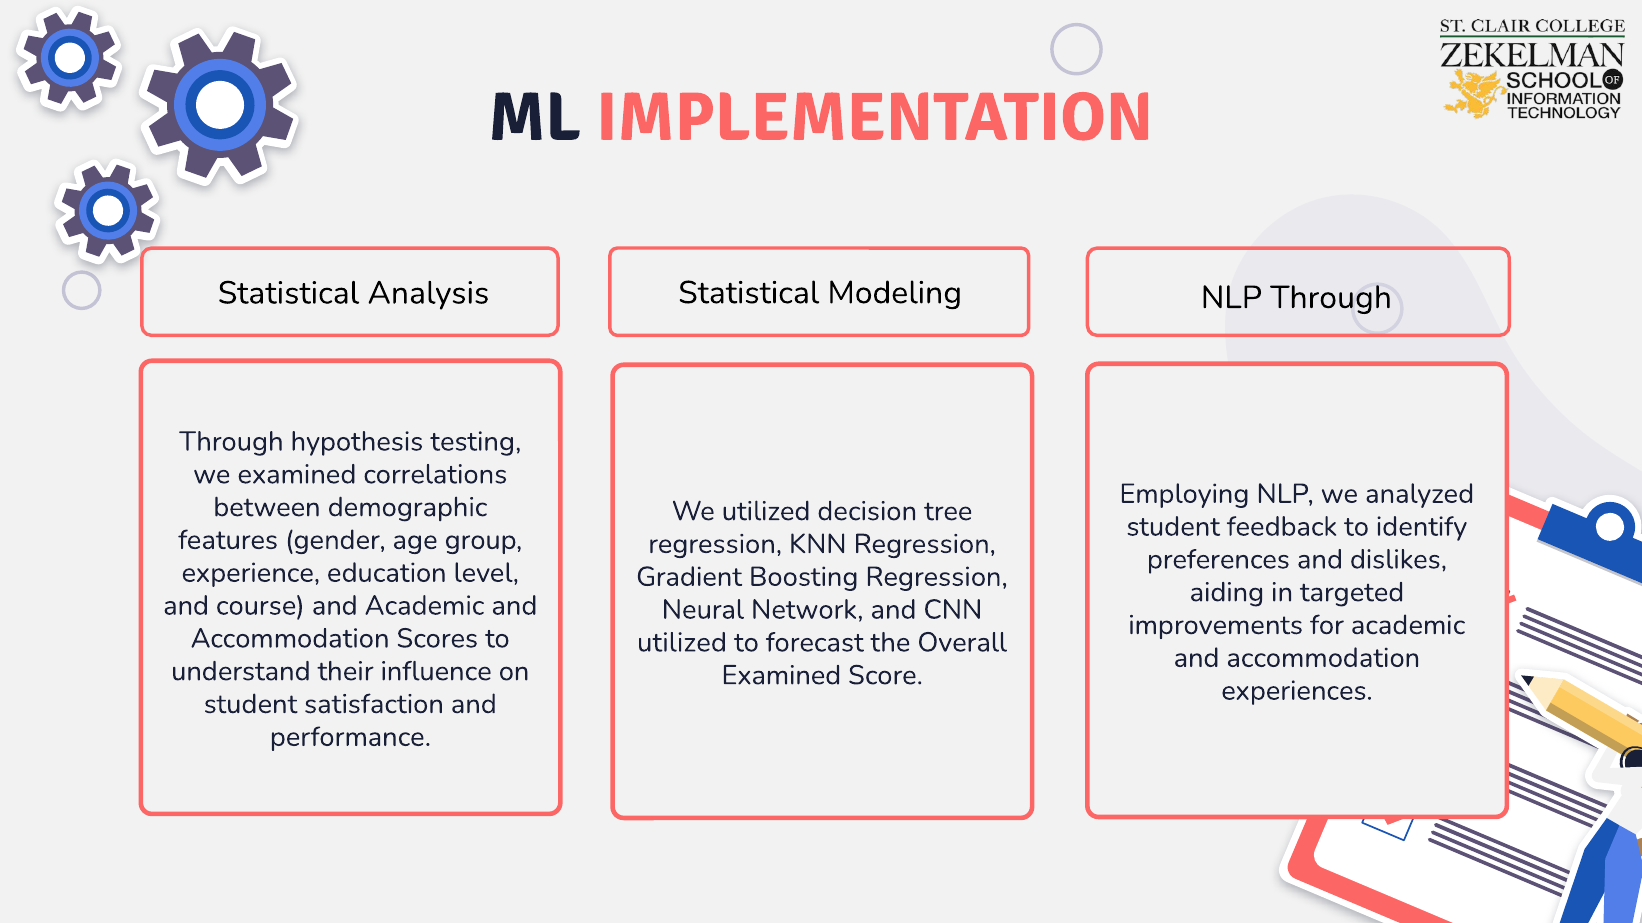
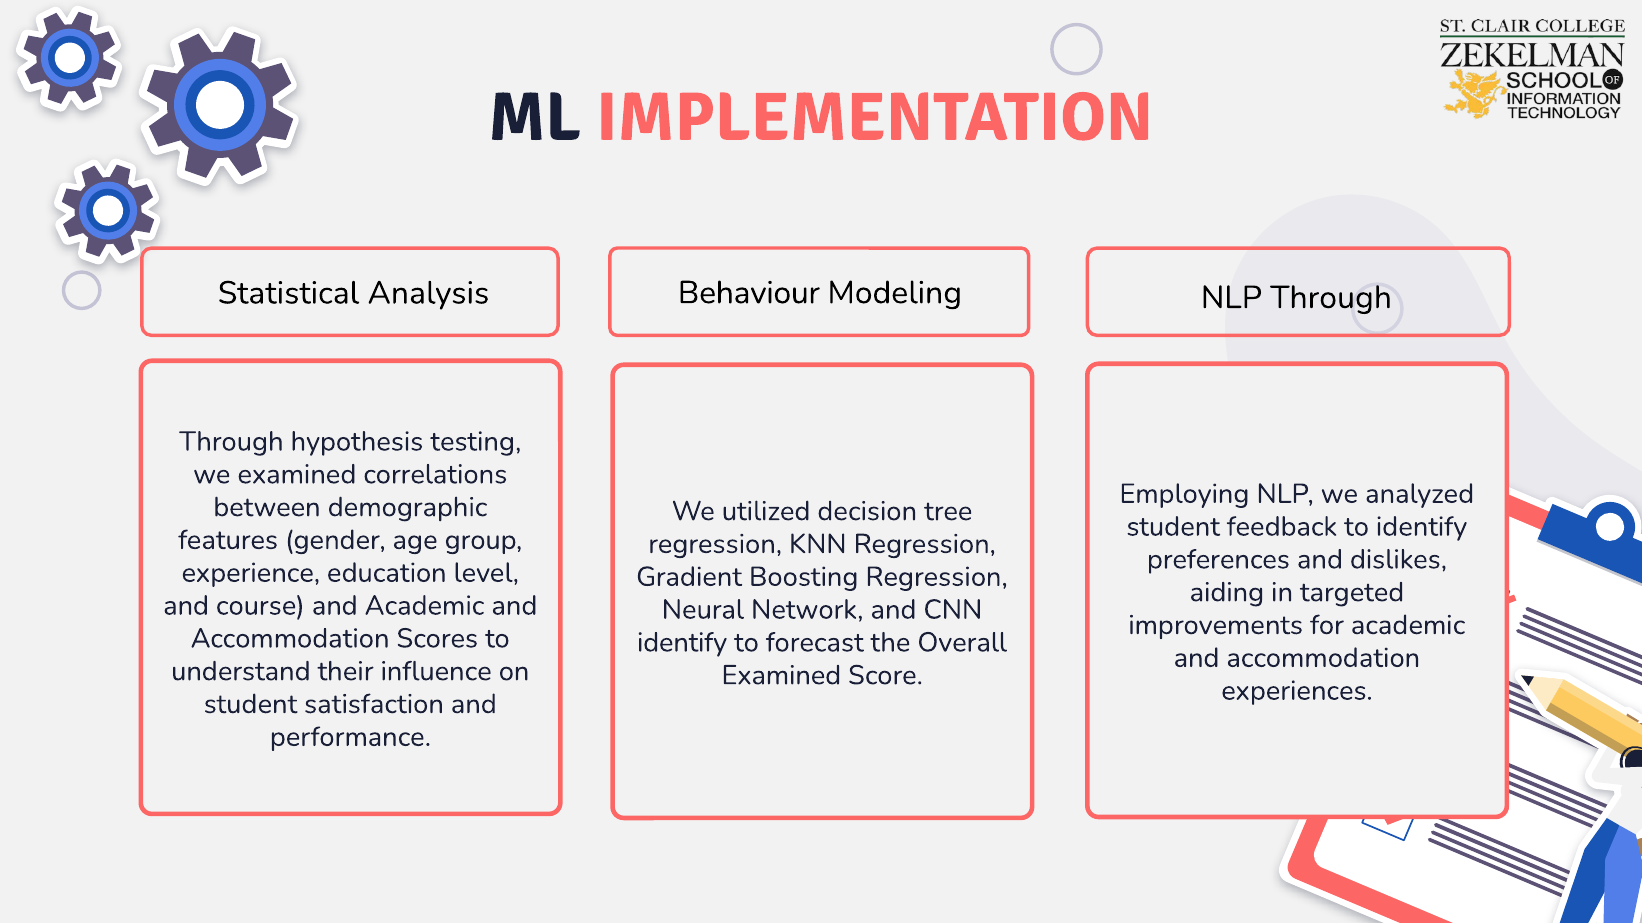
Analysis Statistical: Statistical -> Behaviour (749, 293)
utilized: utilized -> identify (682, 643)
